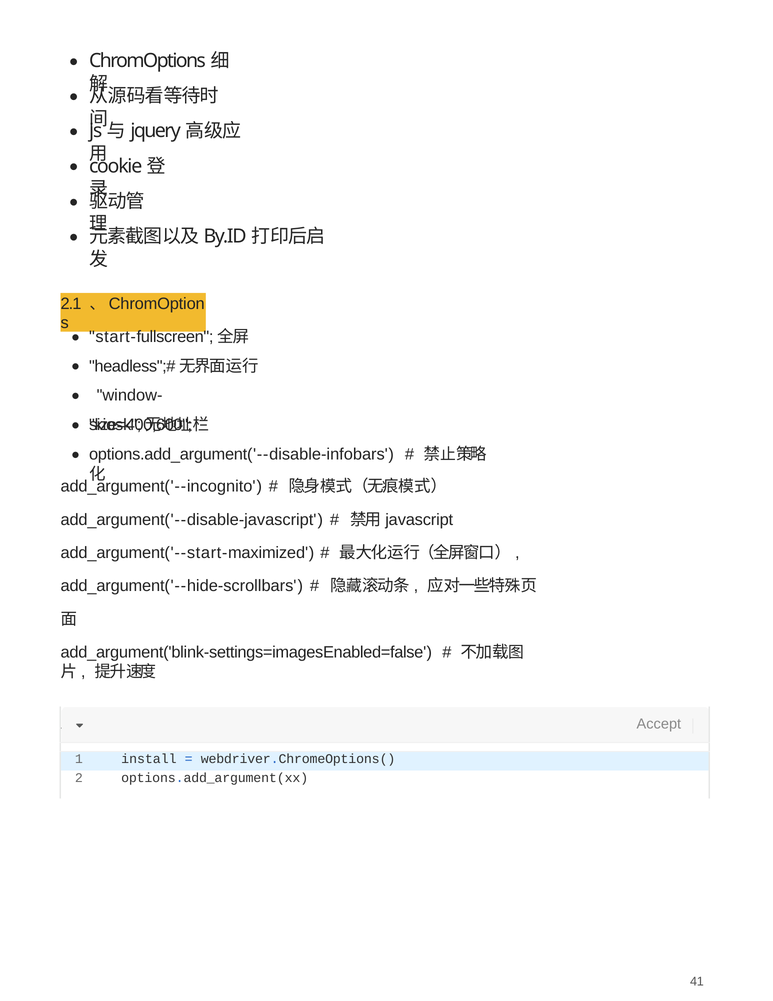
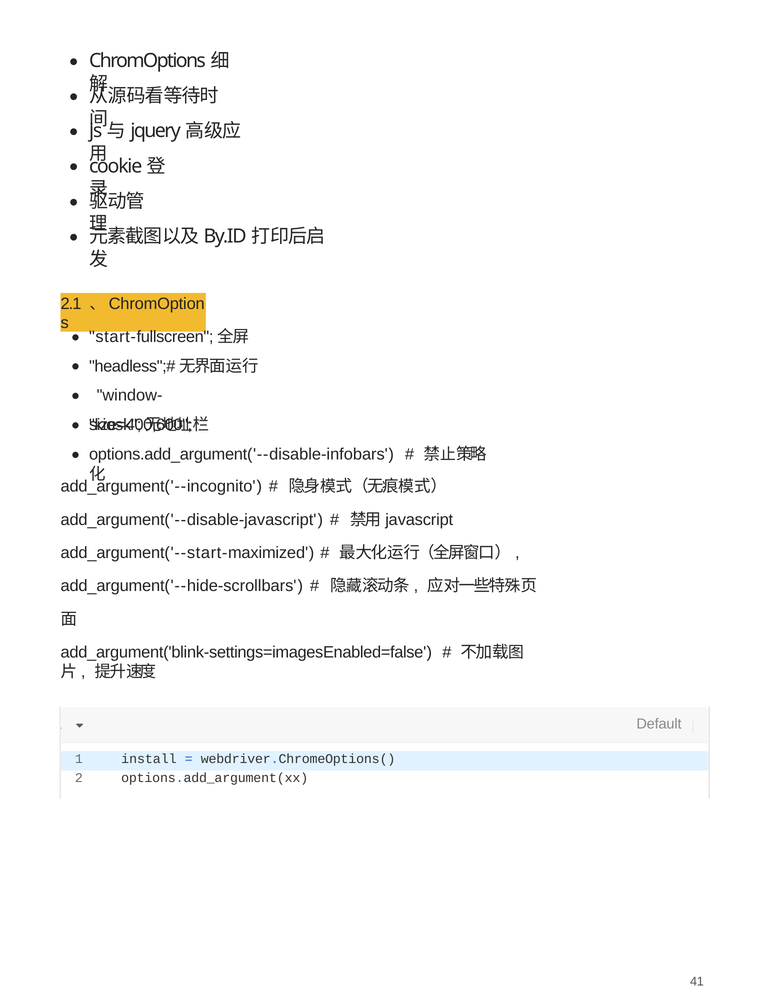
Accept: Accept -> Default (659, 723)
